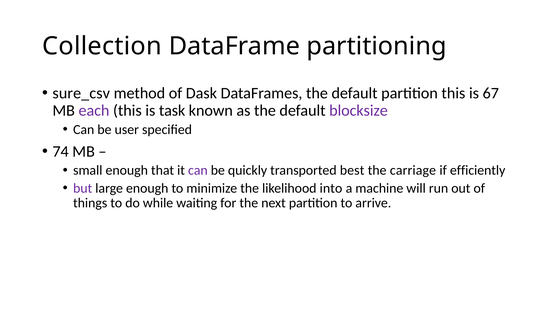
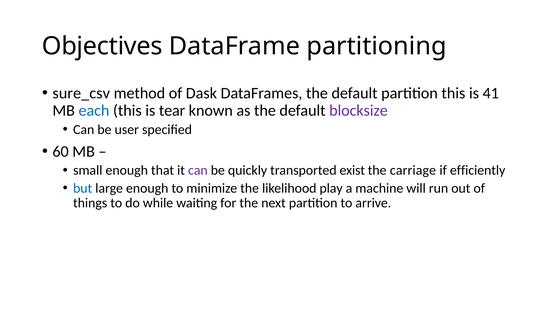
Collection: Collection -> Objectives (102, 46)
67: 67 -> 41 (491, 93)
each colour: purple -> blue (94, 111)
task: task -> tear (172, 111)
74: 74 -> 60 (61, 152)
best: best -> exist (352, 171)
but colour: purple -> blue (83, 188)
into: into -> play (331, 188)
